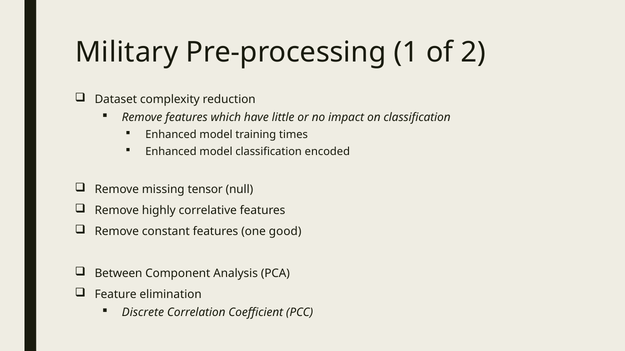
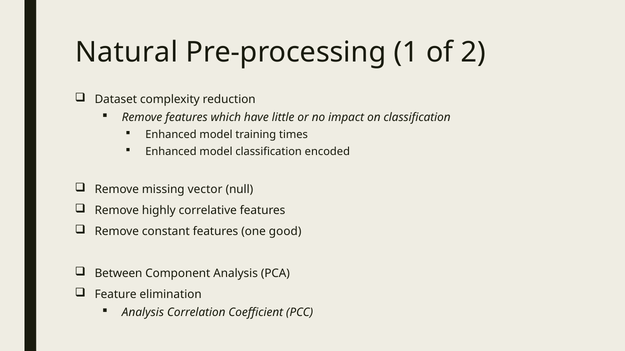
Military: Military -> Natural (127, 53)
tensor: tensor -> vector (205, 190)
Discrete: Discrete -> Analysis (143, 313)
